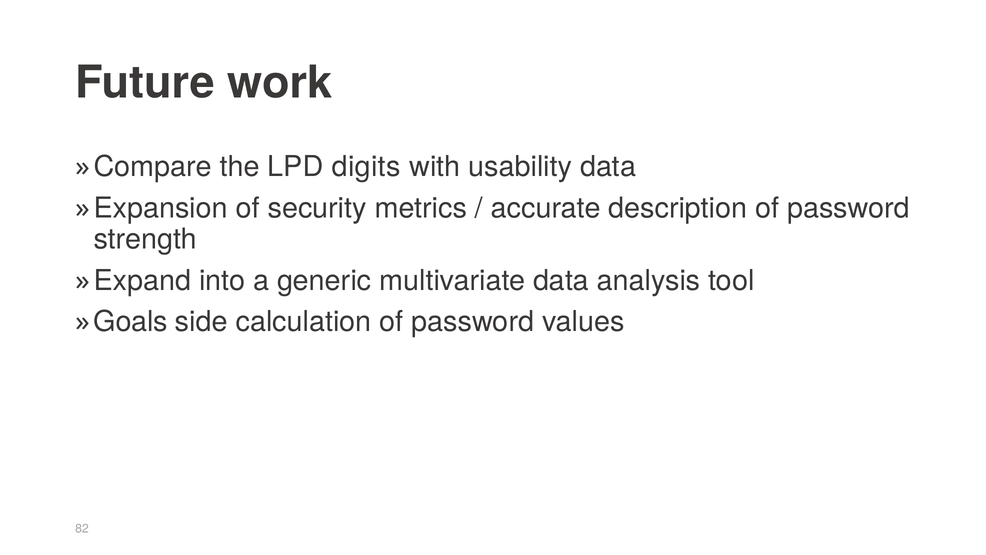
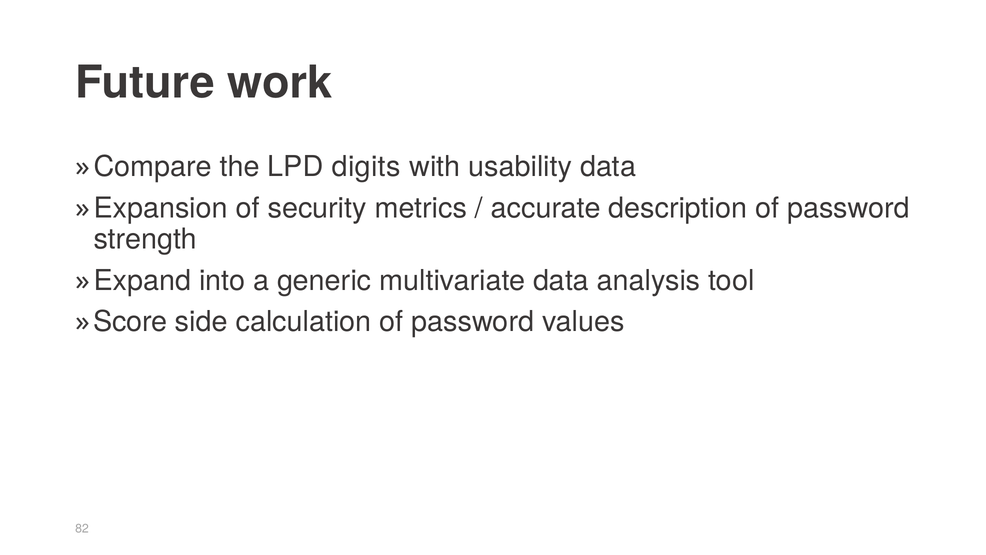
Goals: Goals -> Score (130, 322)
